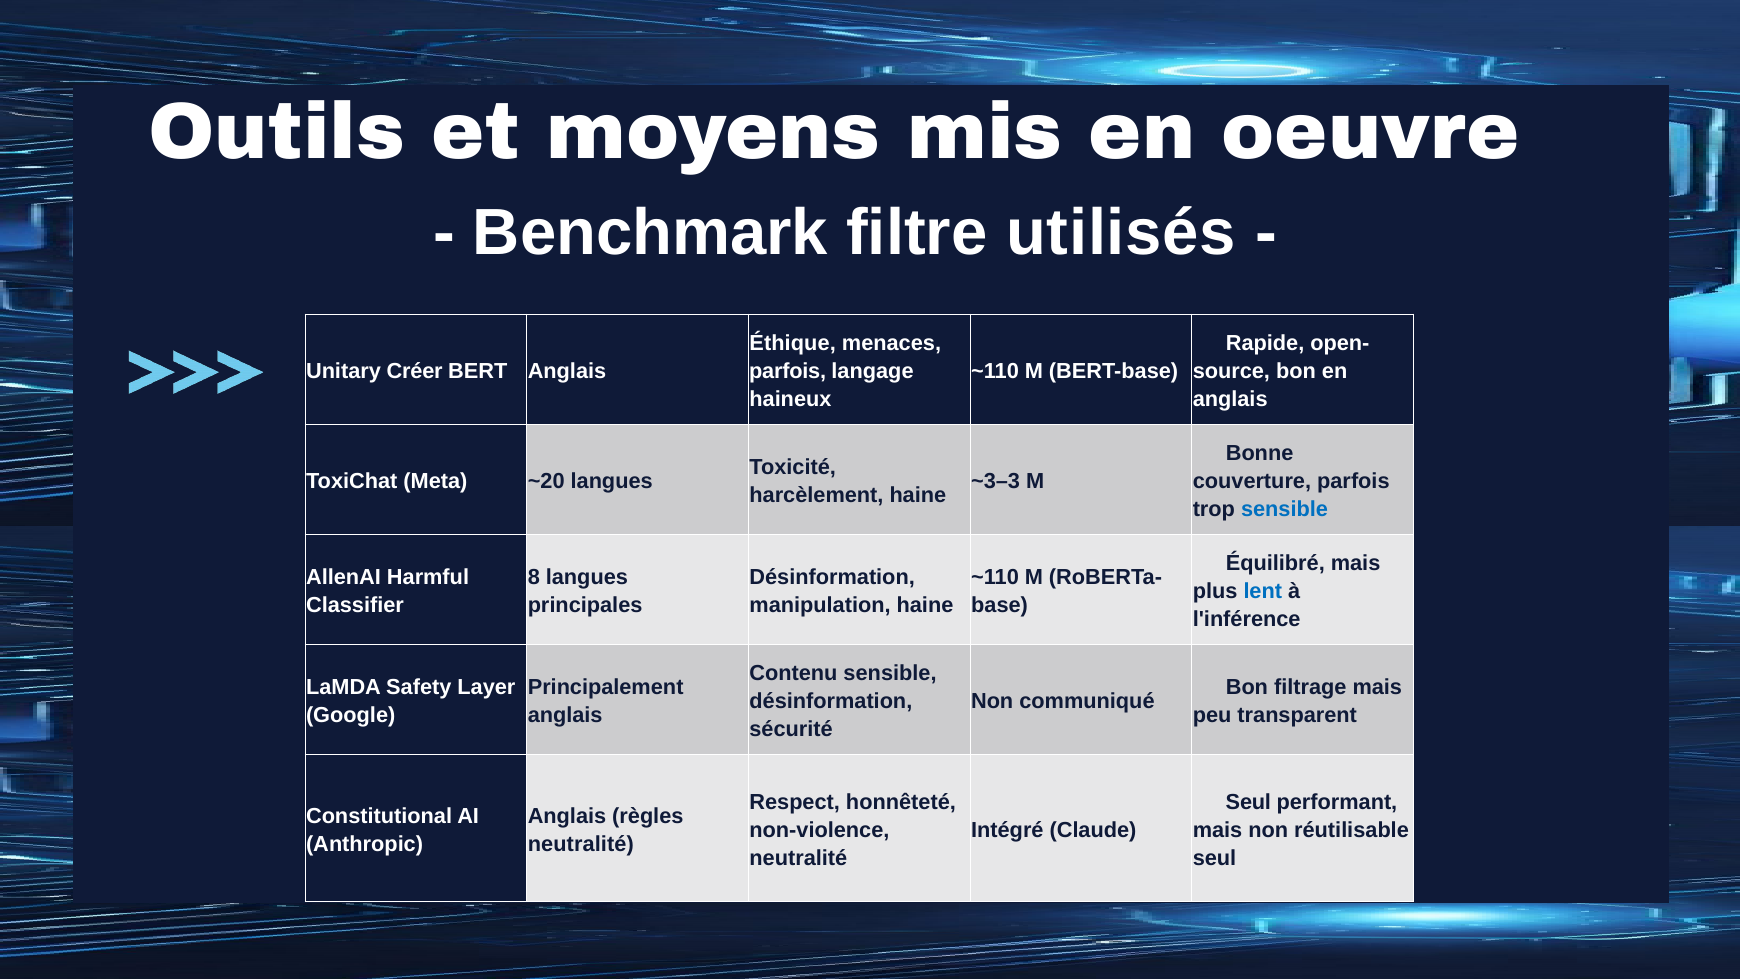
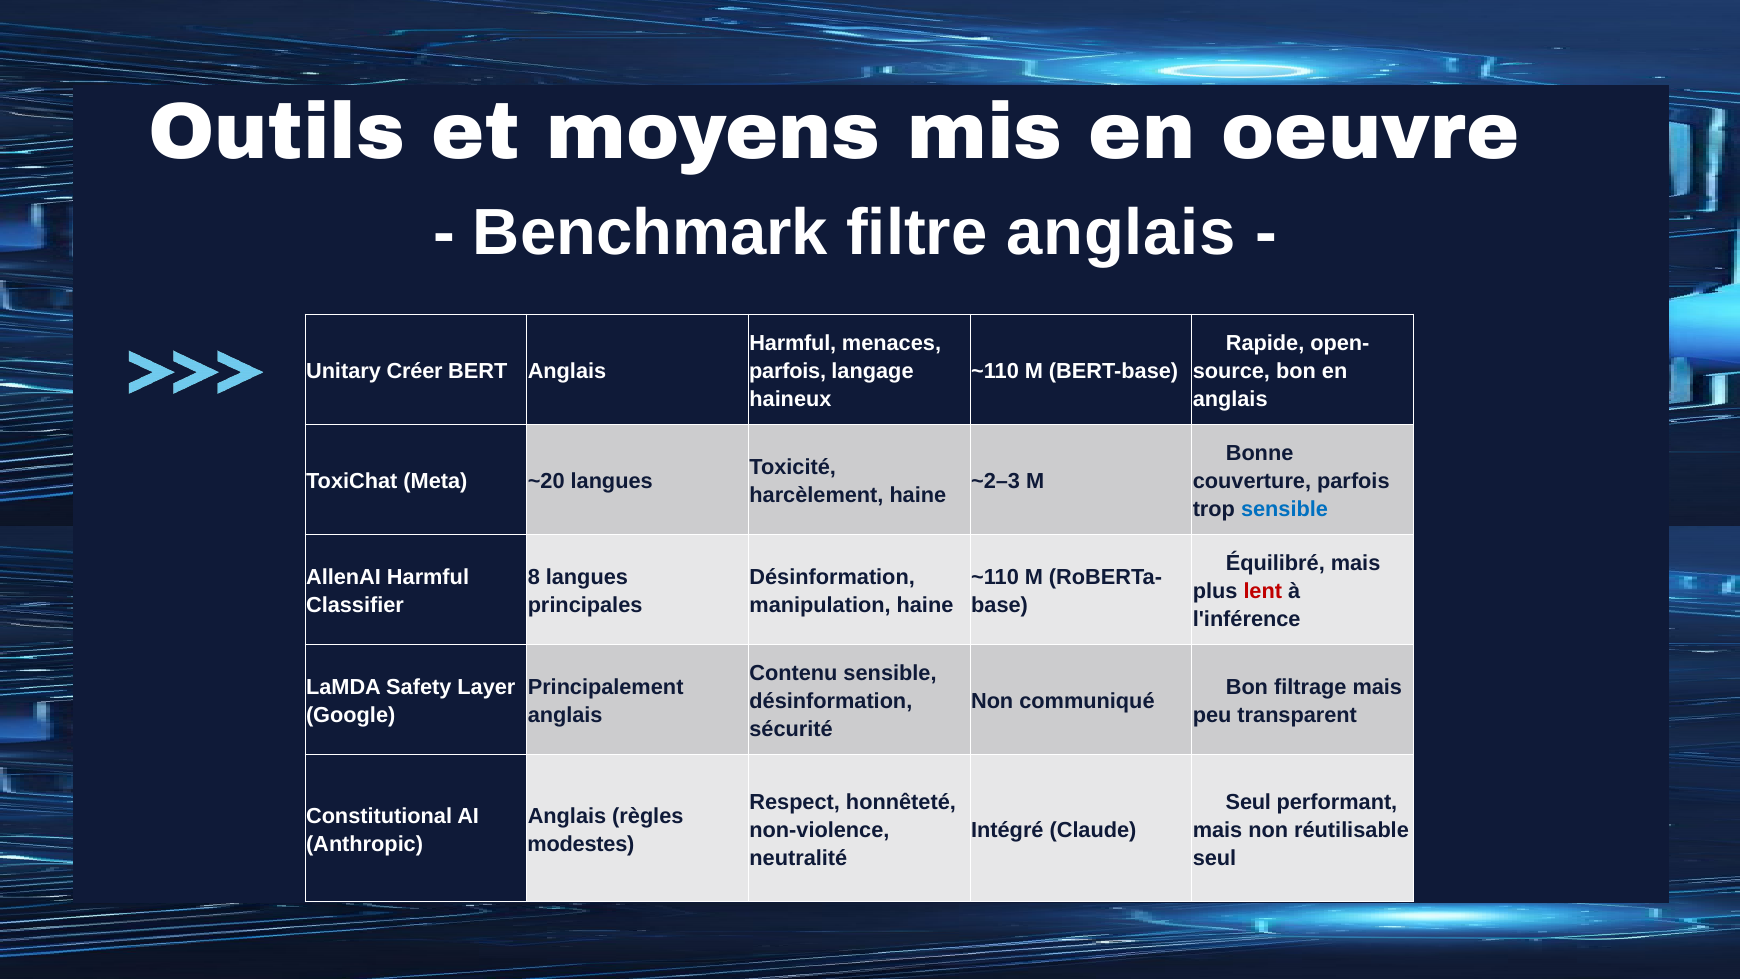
filtre utilisés: utilisés -> anglais (1121, 233)
Éthique: Éthique -> Harmful (793, 343)
~3–3: ~3–3 -> ~2–3 (996, 481)
lent colour: blue -> red (1263, 591)
neutralité: neutralité -> modestes (581, 844)
